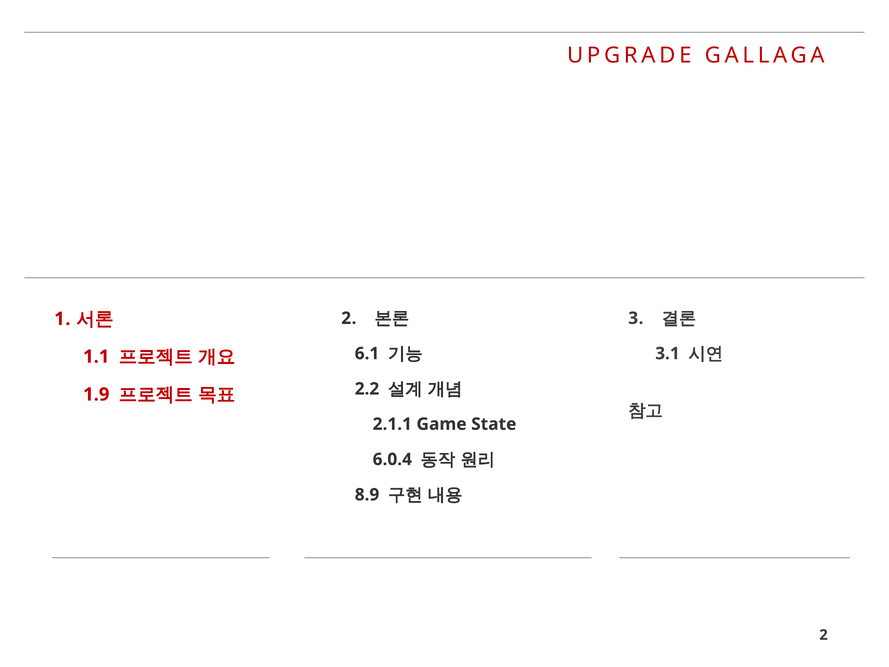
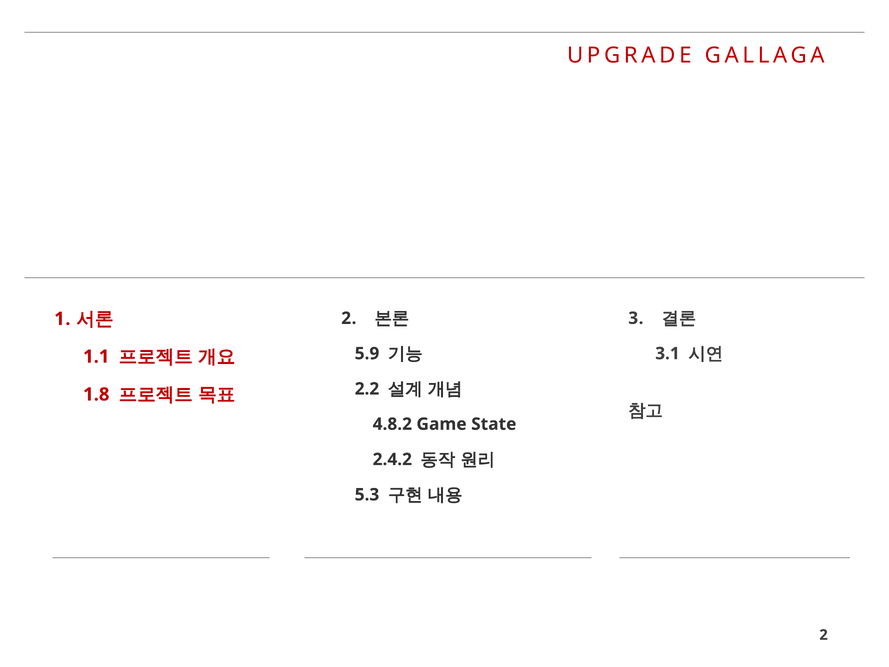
6.1: 6.1 -> 5.9 (367, 353)
1.9: 1.9 -> 1.8 (96, 394)
2.1.1: 2.1.1 -> 4.8.2 (392, 424)
6.0.4: 6.0.4 -> 2.4.2 (392, 459)
8.9: 8.9 -> 5.3 (367, 495)
